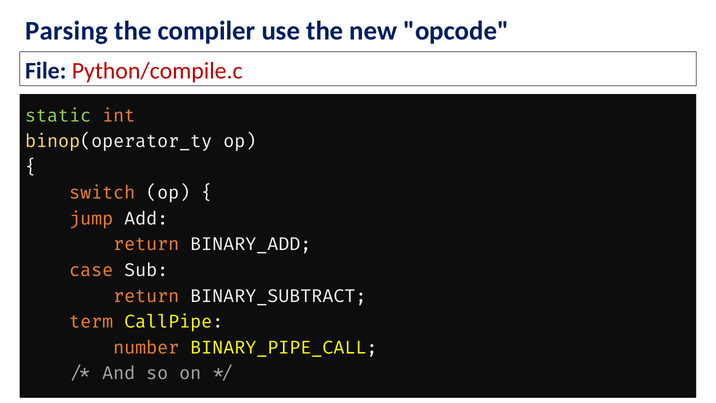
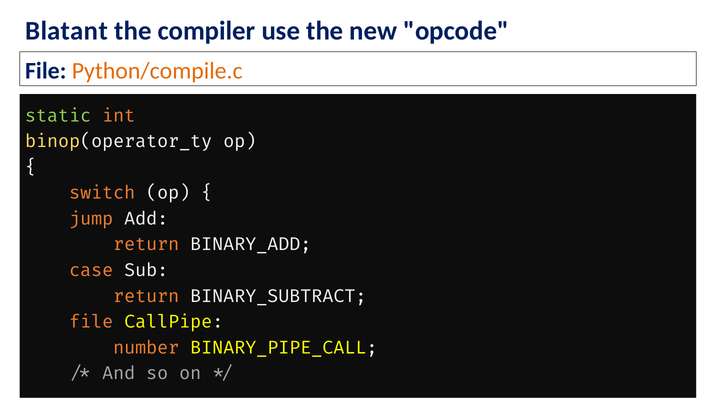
Parsing: Parsing -> Blatant (67, 31)
Python/compile.c colour: red -> orange (157, 71)
term: term -> file (91, 322)
